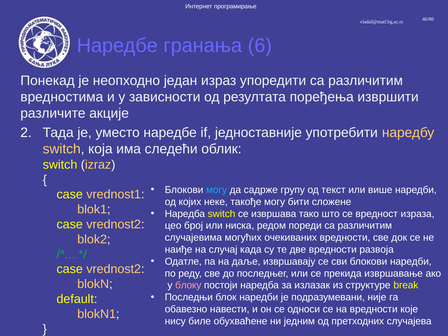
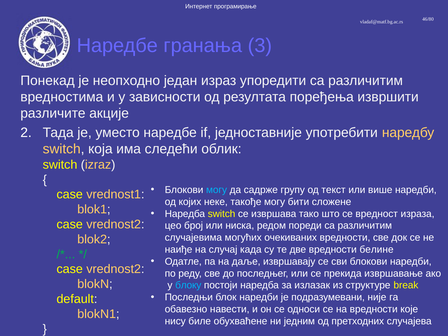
6: 6 -> 3 (260, 46)
развоја: развоја -> белине (377, 250)
блоку colour: pink -> light blue (188, 285)
